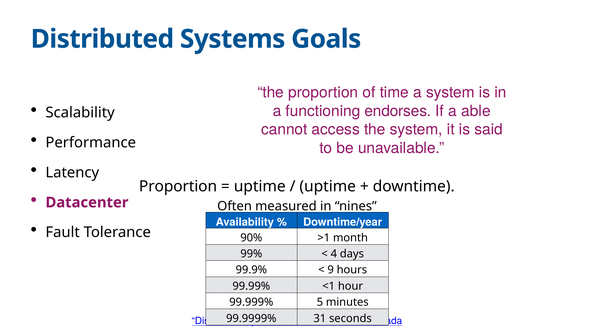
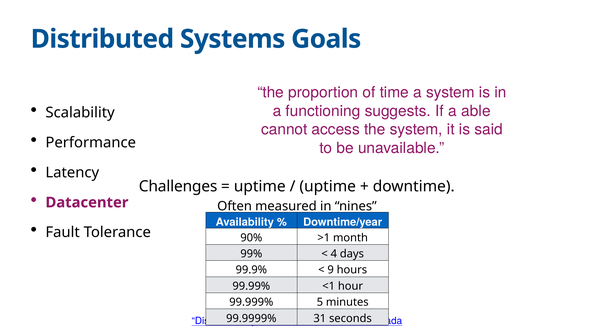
endorses: endorses -> suggests (398, 111)
Proportion: Proportion -> Challenges (178, 186)
